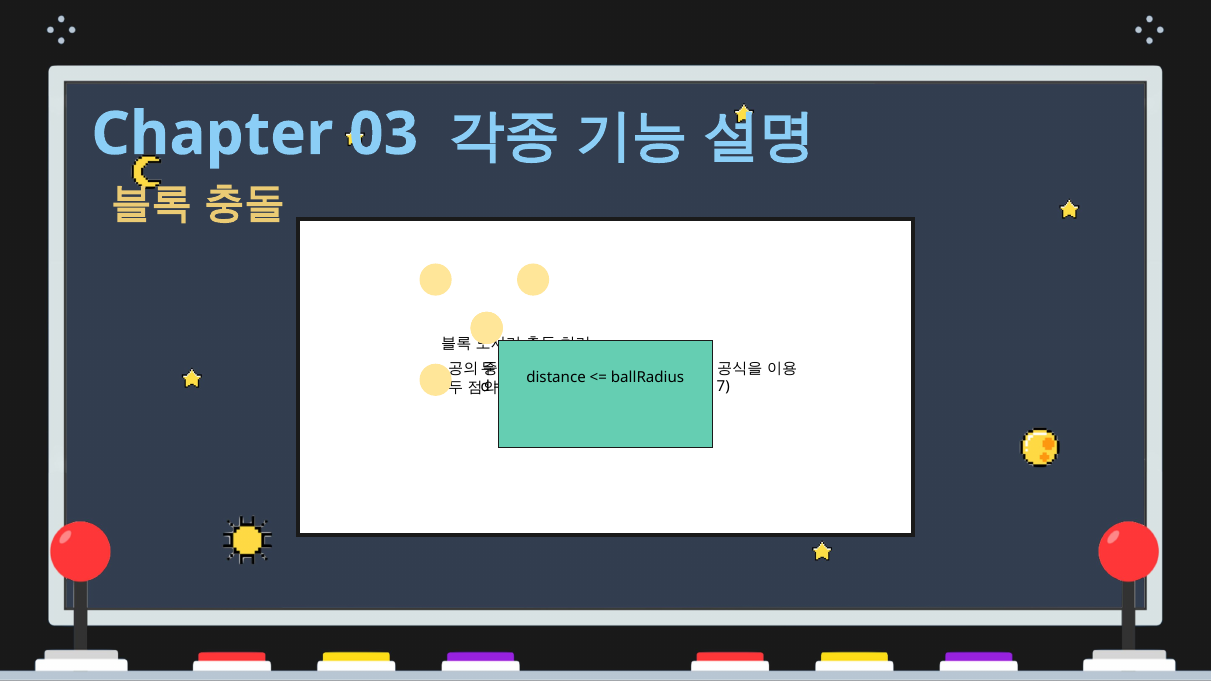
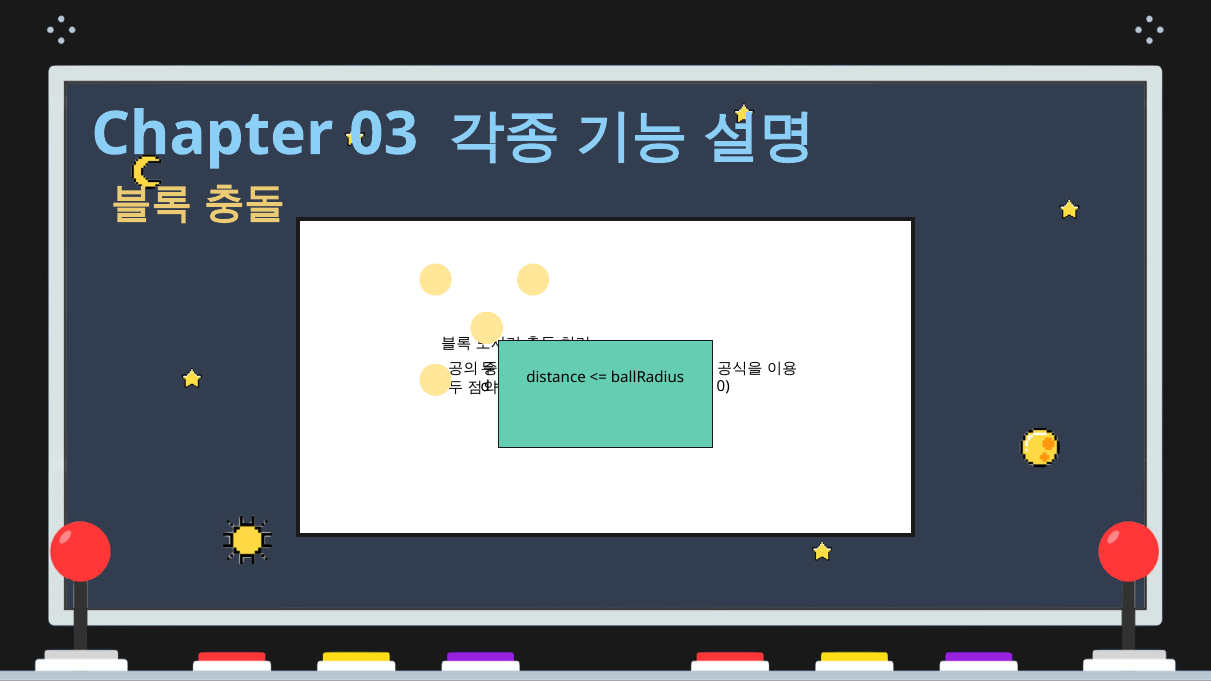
7: 7 -> 0 (723, 387)
